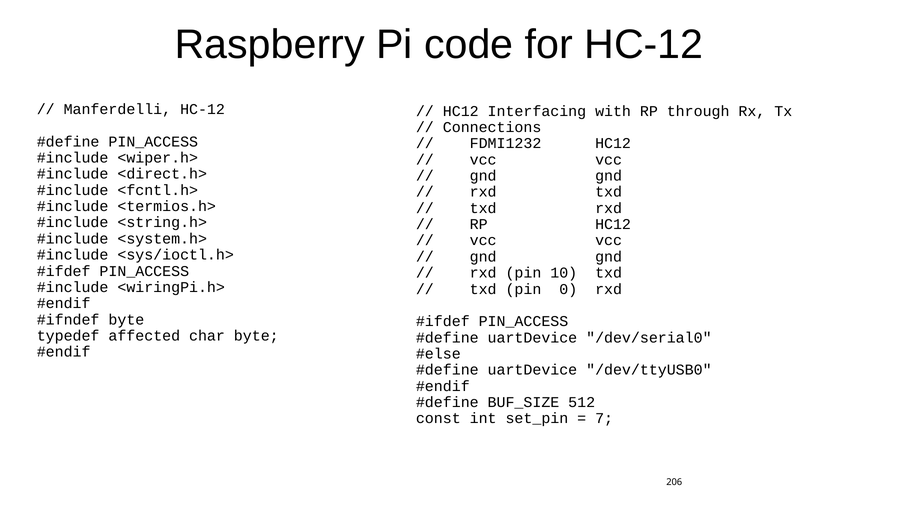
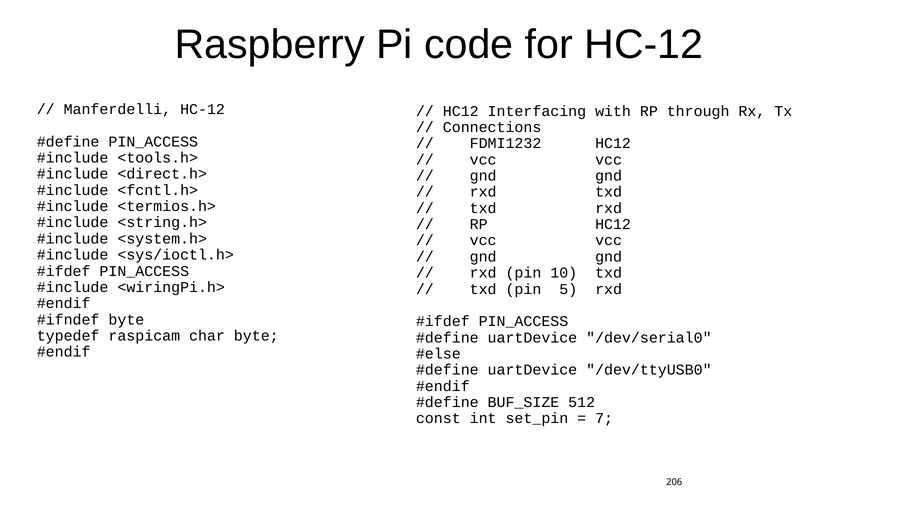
<wiper.h>: <wiper.h> -> <tools.h> (158, 158)
0: 0 -> 5 (568, 289)
affected: affected -> raspicam (144, 336)
